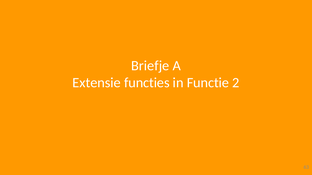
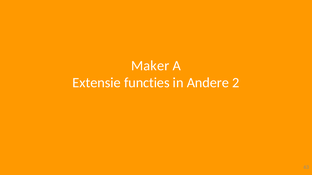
Briefje: Briefje -> Maker (150, 66)
Functie: Functie -> Andere (208, 83)
